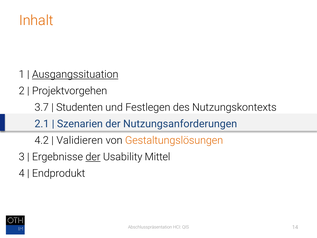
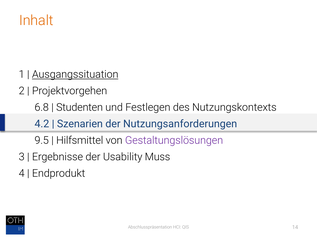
3.7: 3.7 -> 6.8 (42, 107)
2.1: 2.1 -> 4.2 (42, 124)
4.2: 4.2 -> 9.5 (42, 140)
Validieren: Validieren -> Hilfsmittel (80, 140)
Gestaltungslösungen colour: orange -> purple (174, 140)
der underline: present -> none (93, 157)
Mittel: Mittel -> Muss (157, 157)
